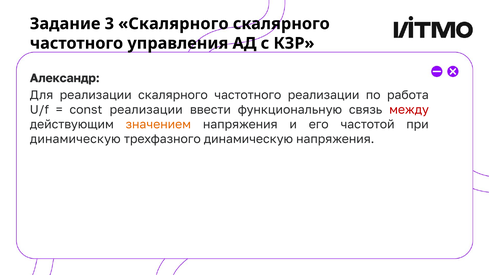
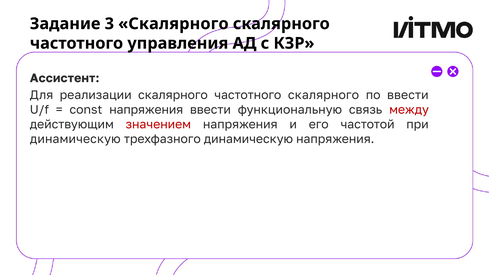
Александр: Александр -> Ассистент (65, 78)
частотного реализации: реализации -> скалярного (324, 95)
по работа: работа -> ввести (408, 95)
const реализации: реализации -> напряжения (146, 110)
значением colour: orange -> red (158, 125)
